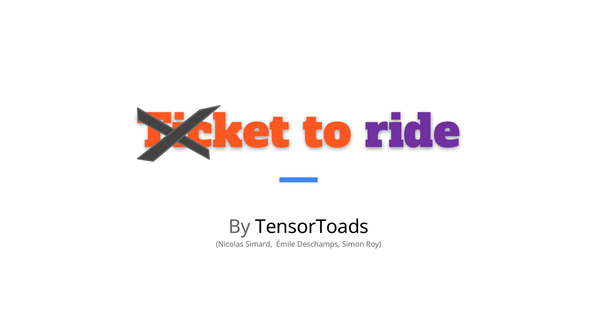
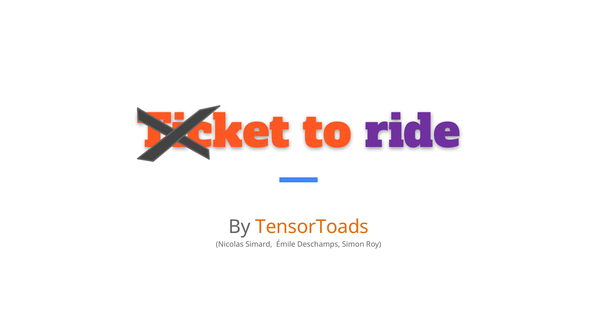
TensorToads colour: black -> orange (312, 227)
